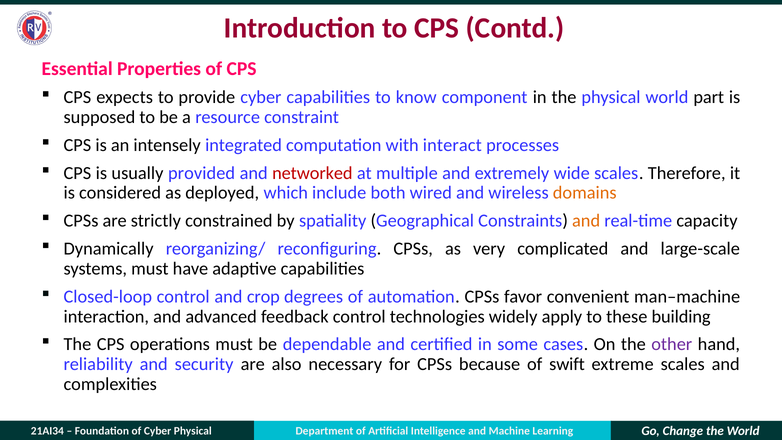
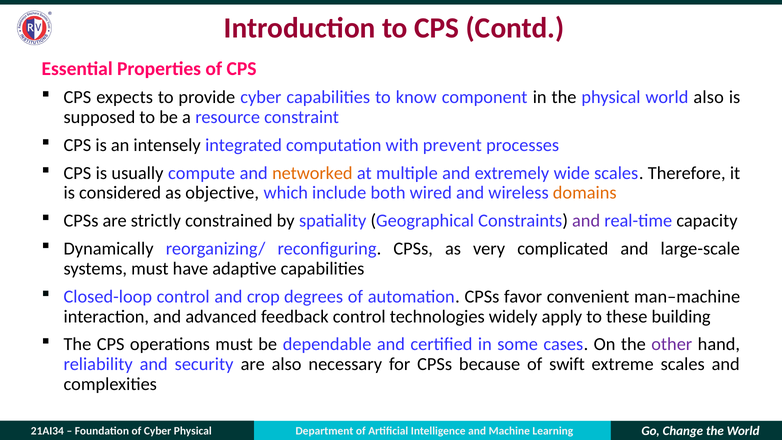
world part: part -> also (709, 97)
interact: interact -> prevent (452, 145)
provided: provided -> compute (202, 173)
networked colour: red -> orange (312, 173)
deployed: deployed -> objective (222, 193)
and colour: orange -> purple (586, 221)
